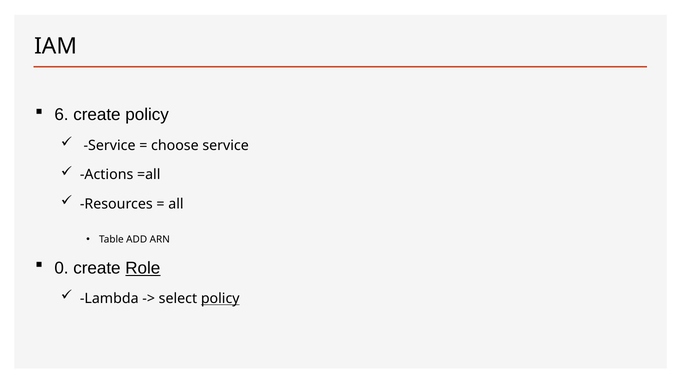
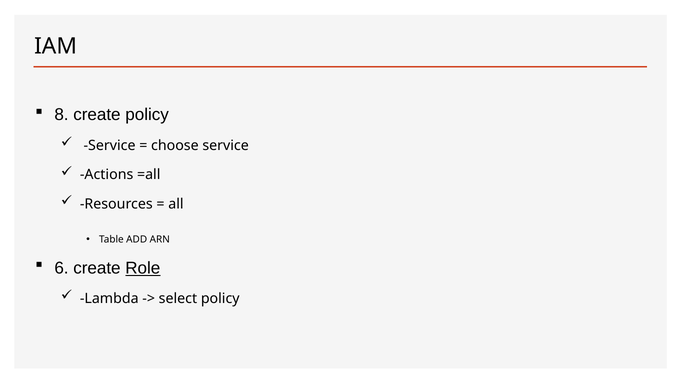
6: 6 -> 8 (62, 115)
0: 0 -> 6 (62, 268)
policy underline: present -> none (220, 299)
